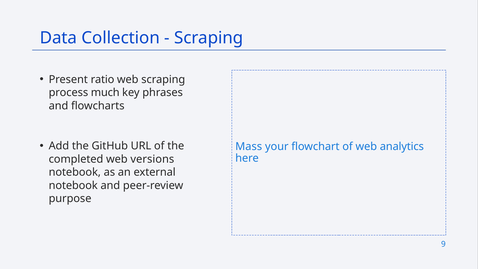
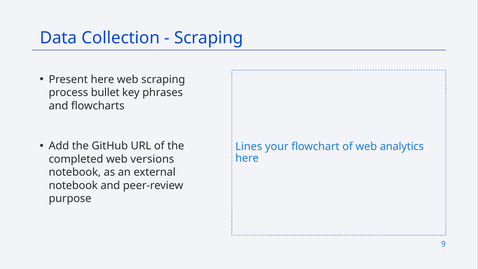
Present ratio: ratio -> here (102, 79)
much: much -> bullet (105, 93)
Mass: Mass -> Lines (249, 146)
